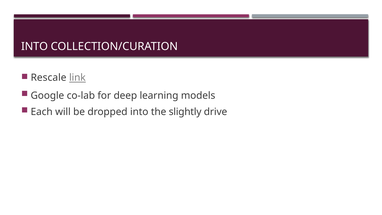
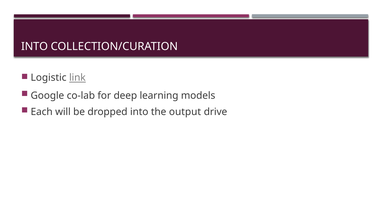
Rescale: Rescale -> Logistic (49, 78)
slightly: slightly -> output (185, 112)
